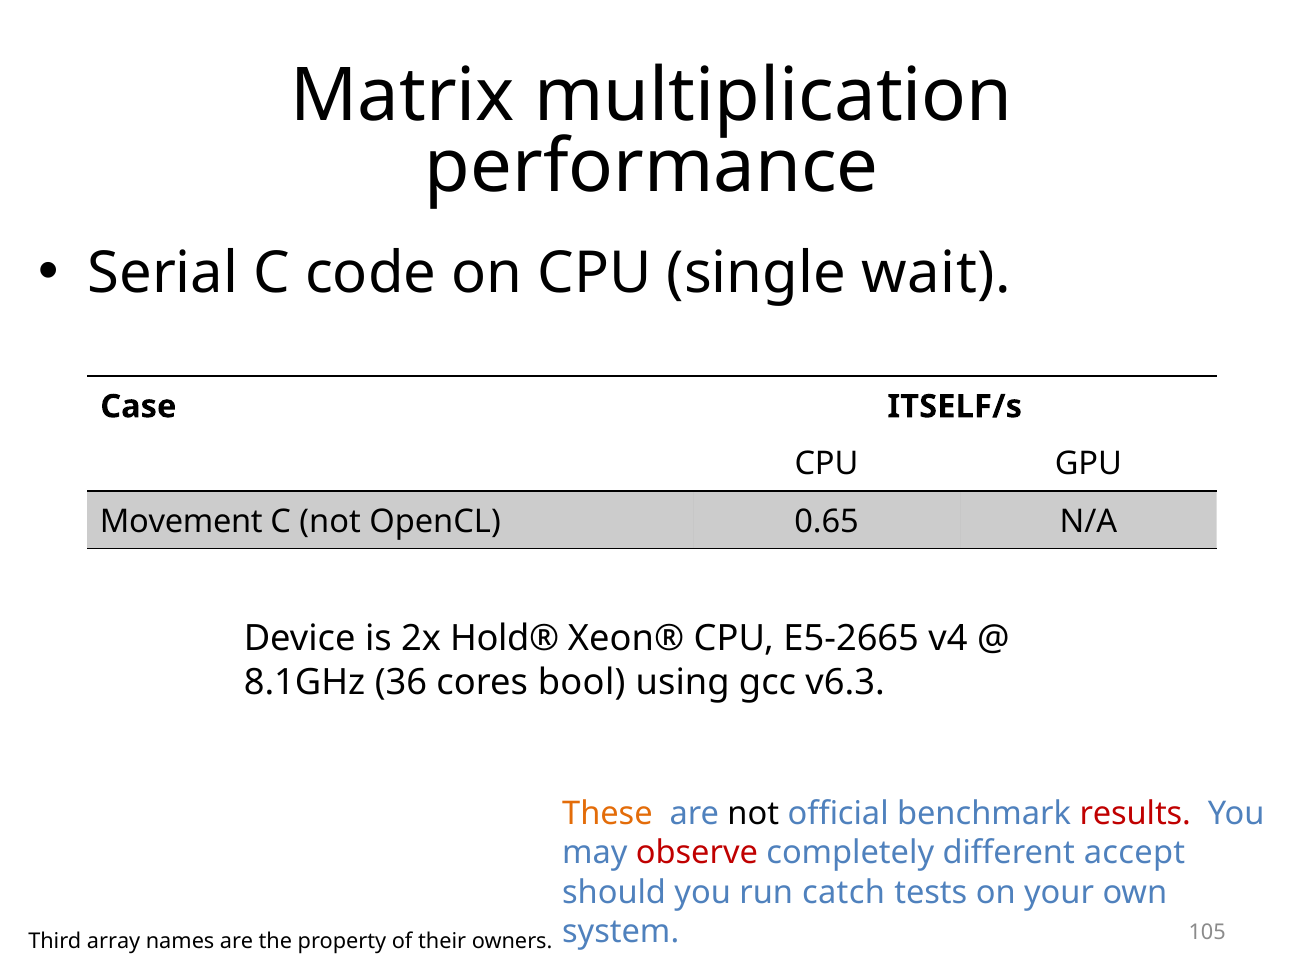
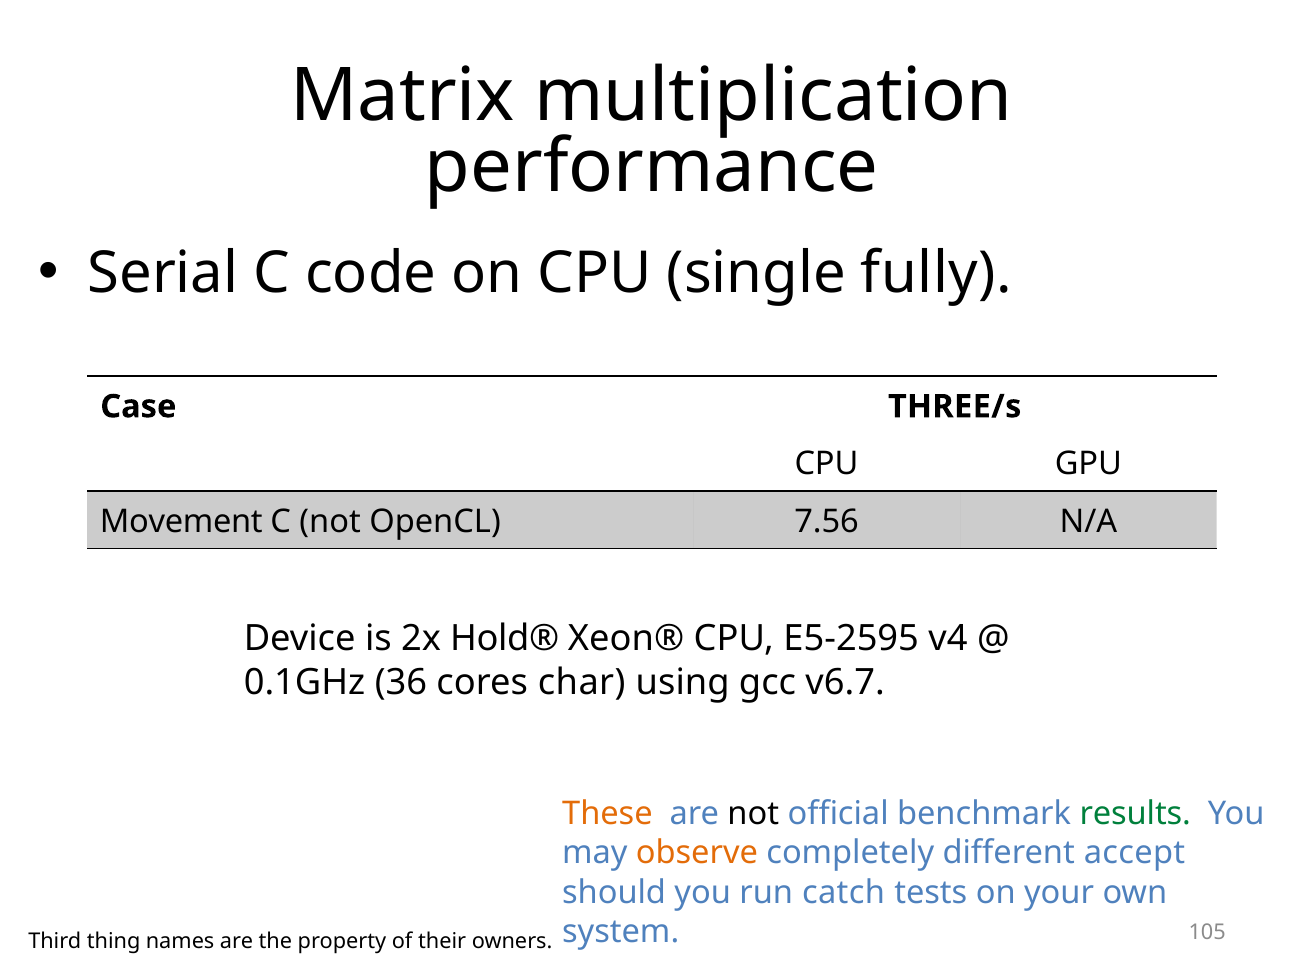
wait: wait -> fully (936, 274)
ITSELF/s: ITSELF/s -> THREE/s (955, 407)
0.65: 0.65 -> 7.56 (827, 521)
E5-2665: E5-2665 -> E5-2595 (851, 639)
8.1GHz: 8.1GHz -> 0.1GHz (305, 682)
bool: bool -> char (582, 682)
v6.3: v6.3 -> v6.7 (845, 682)
results colour: red -> green (1135, 814)
observe colour: red -> orange (697, 853)
array: array -> thing (114, 941)
